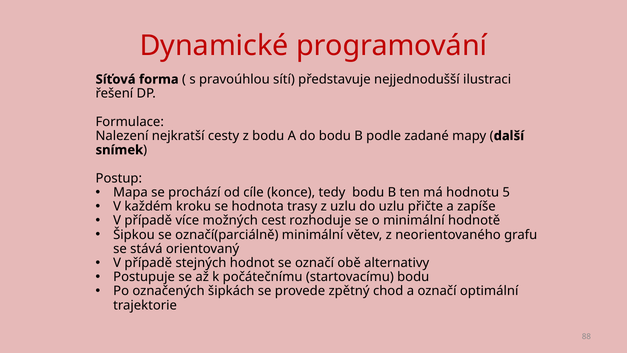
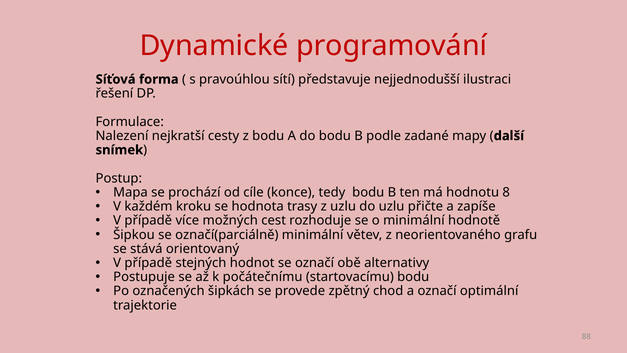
5: 5 -> 8 (506, 192)
